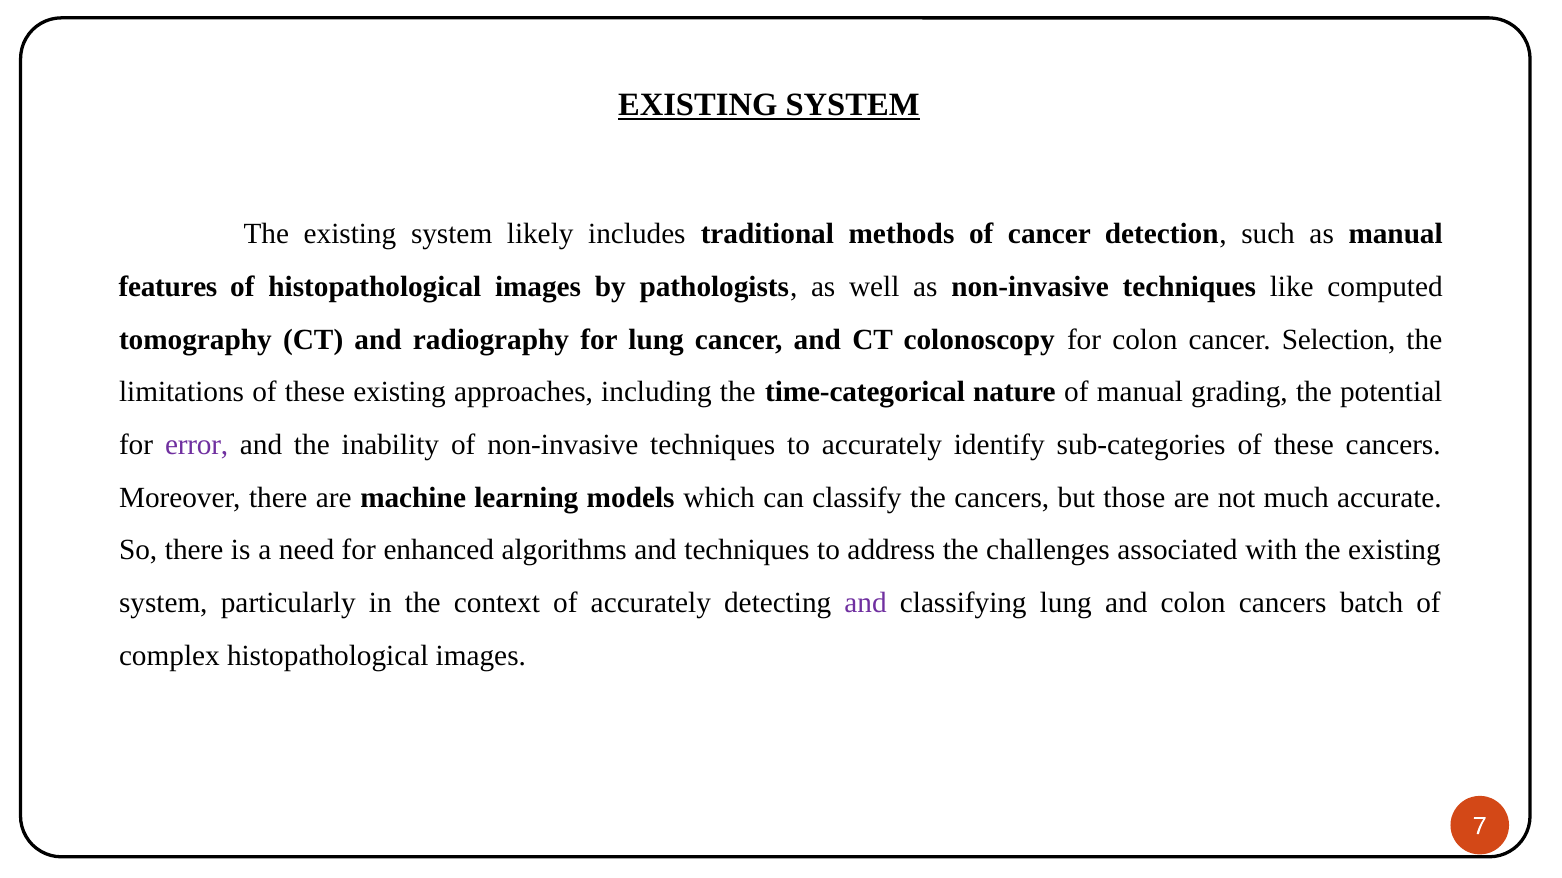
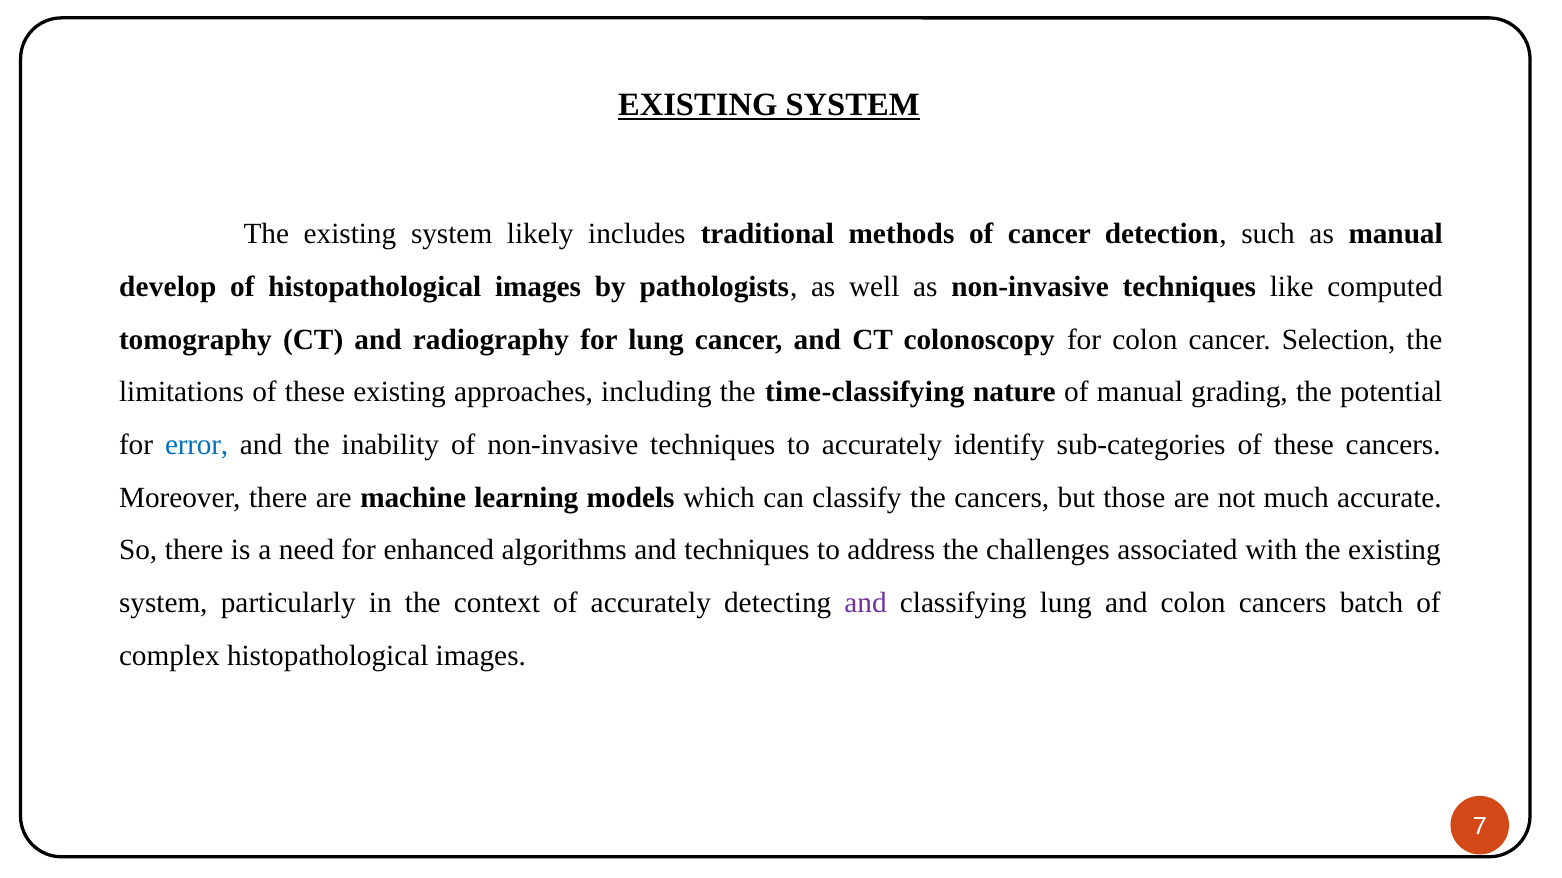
features: features -> develop (168, 287)
time-categorical: time-categorical -> time-classifying (865, 392)
error colour: purple -> blue (197, 445)
